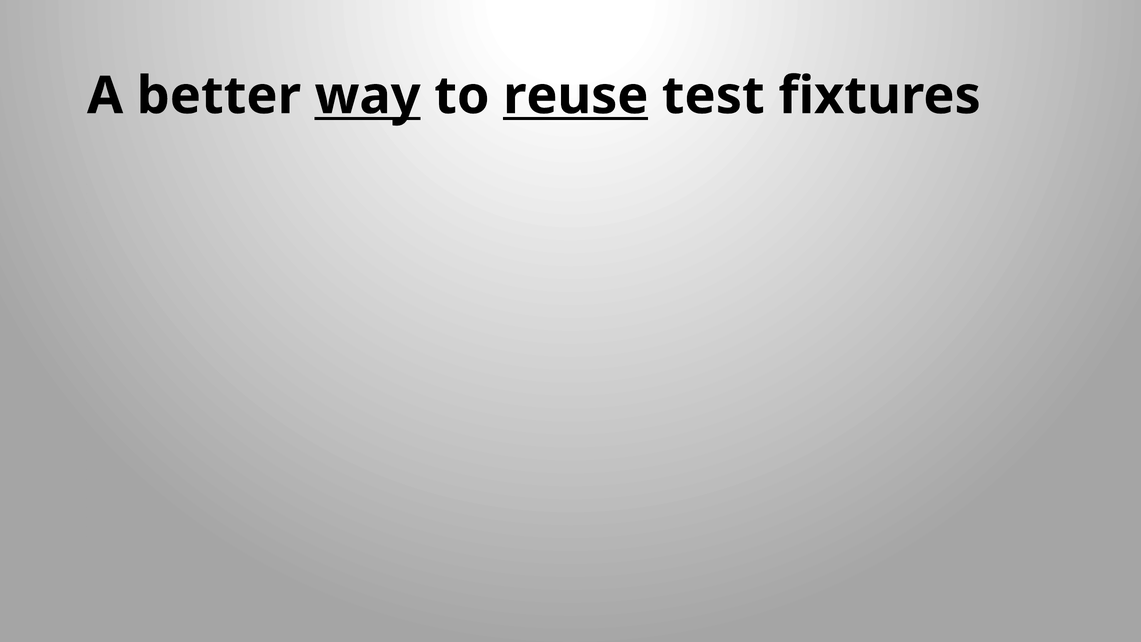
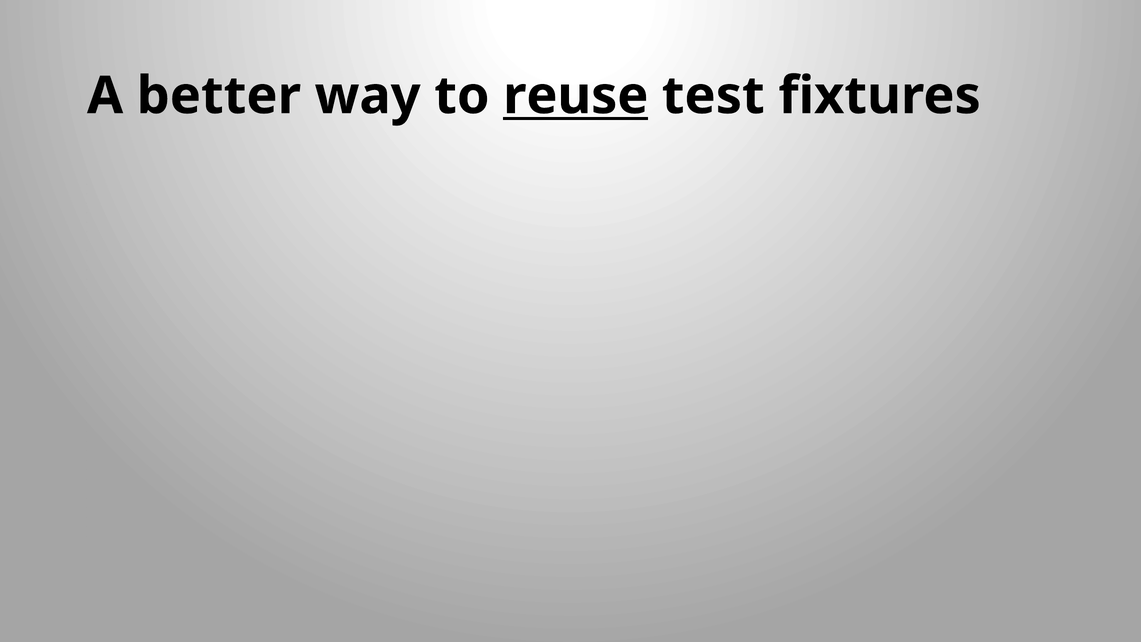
way underline: present -> none (368, 96)
